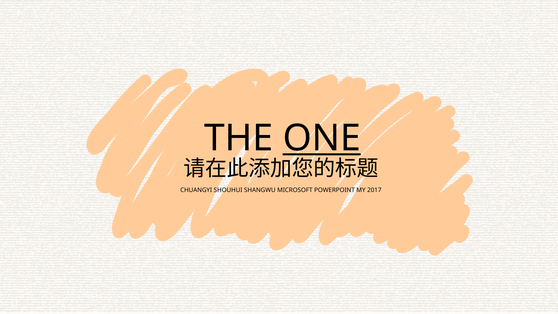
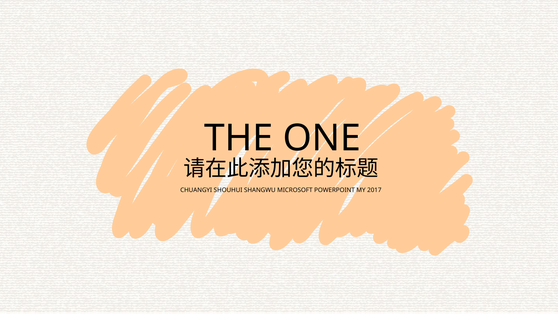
ONE underline: present -> none (322, 138)
